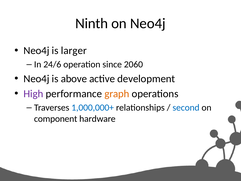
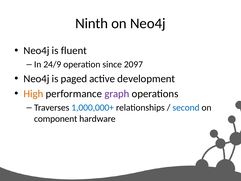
larger: larger -> fluent (74, 51)
24/6: 24/6 -> 24/9 (52, 64)
2060: 2060 -> 2097 (133, 64)
above: above -> paged (74, 79)
High colour: purple -> orange (33, 94)
graph colour: orange -> purple (117, 94)
